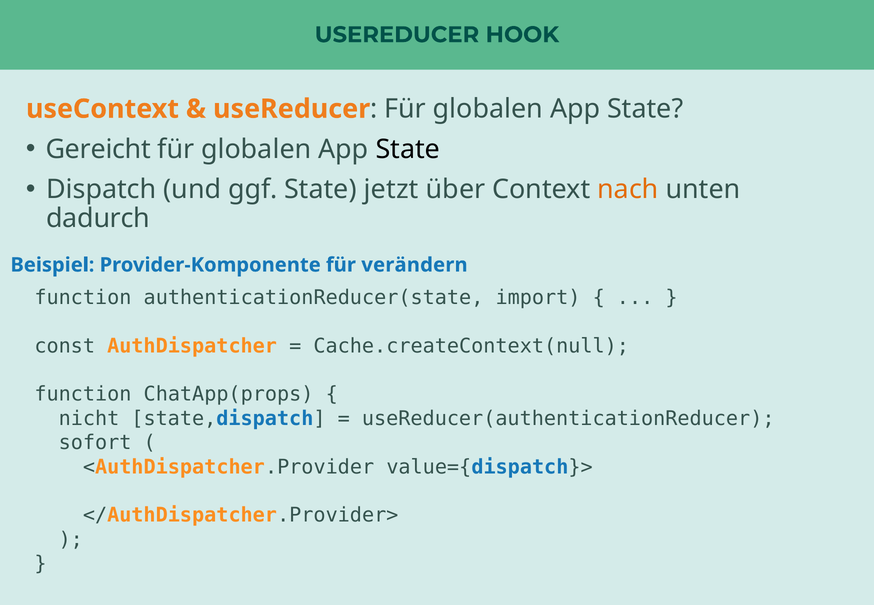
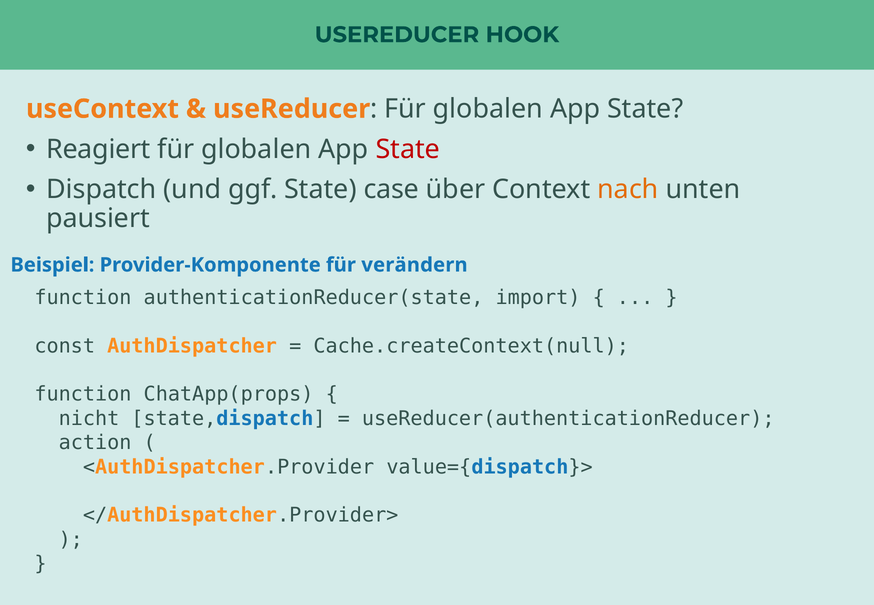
Gereicht: Gereicht -> Reagiert (98, 149)
State colour: black -> red (408, 149)
jetzt: jetzt -> case (391, 189)
dadurch: dadurch -> pausiert (98, 218)
sofort: sofort -> action (95, 443)
